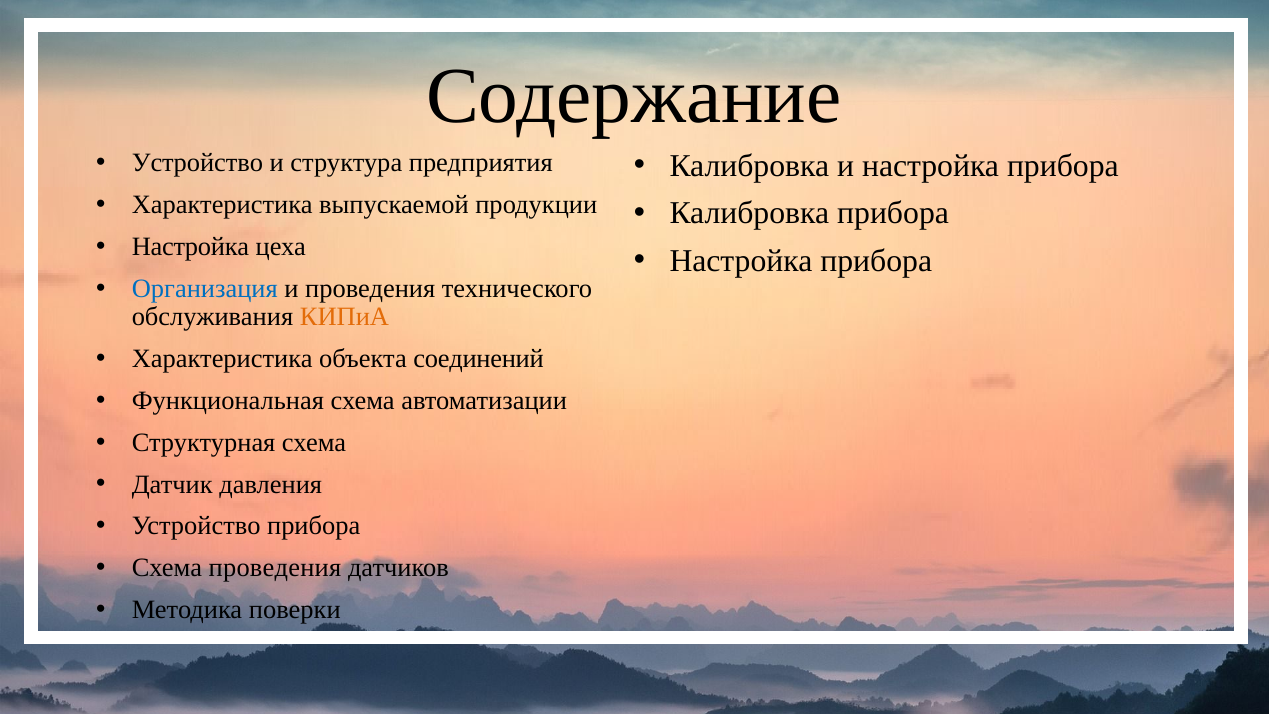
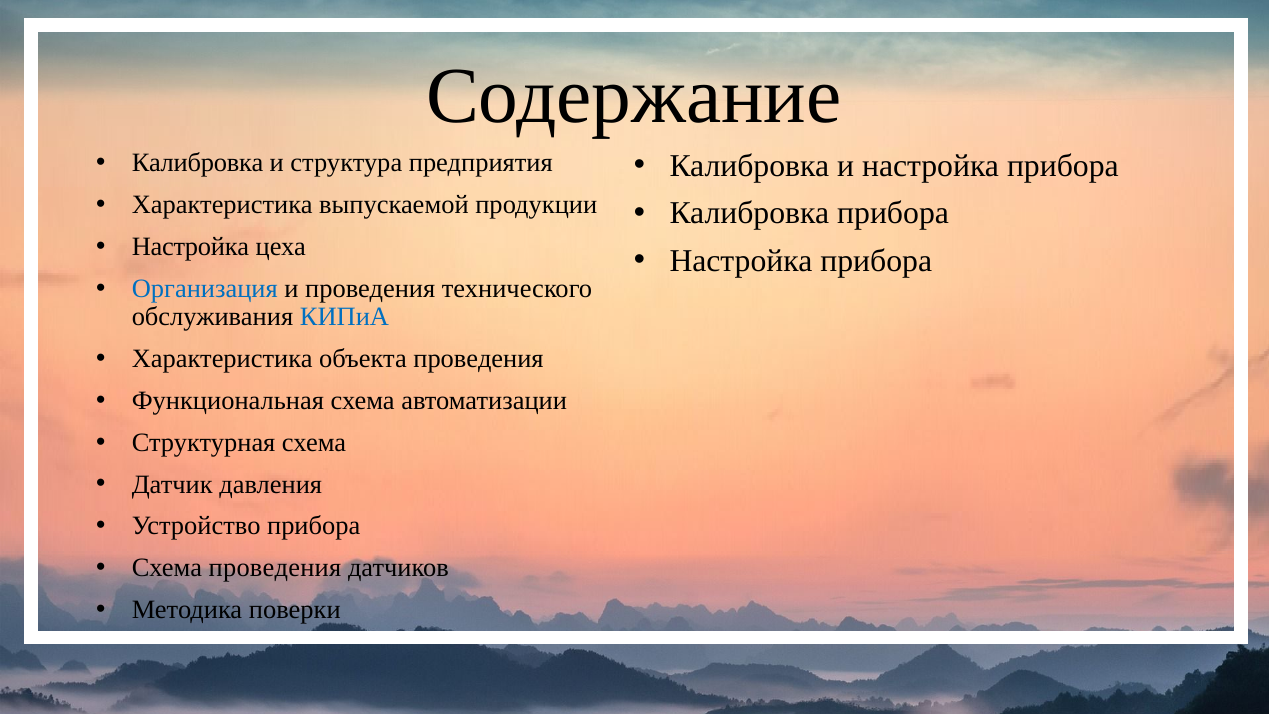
Устройство: Устройство -> Калибровка (198, 163)
КИПиА colour: orange -> blue (344, 317)
объекта соединений: соединений -> проведения (478, 359)
